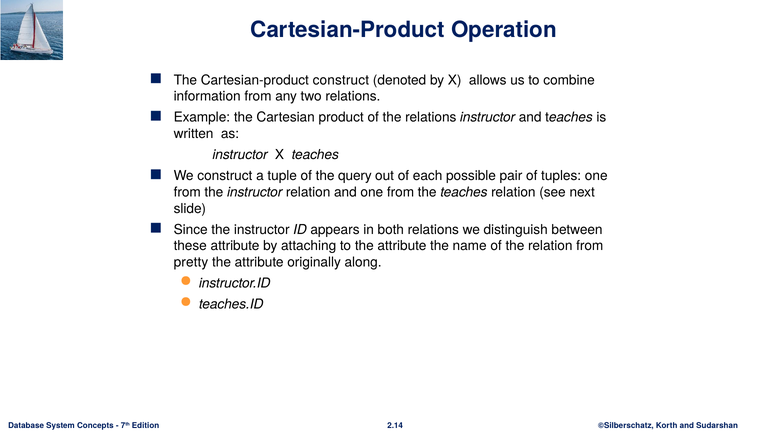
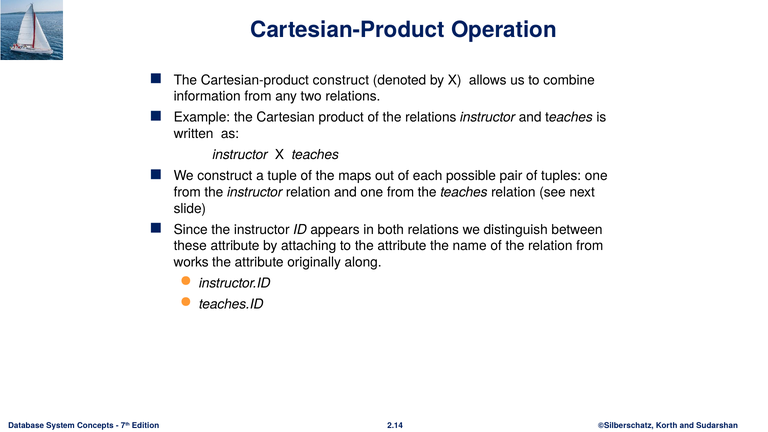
query: query -> maps (355, 176)
pretty: pretty -> works (191, 262)
